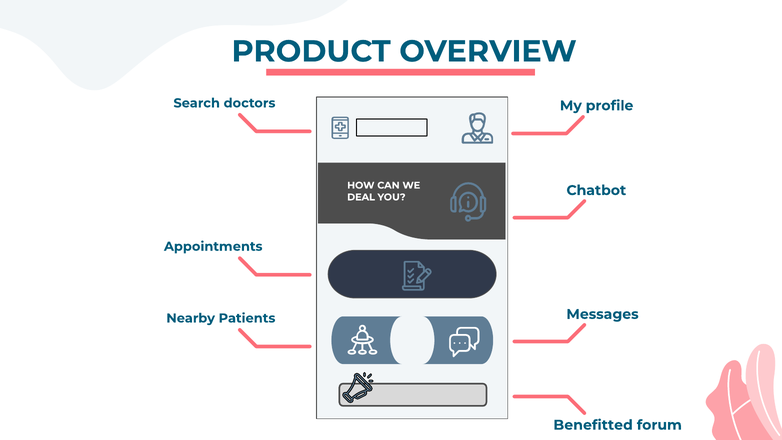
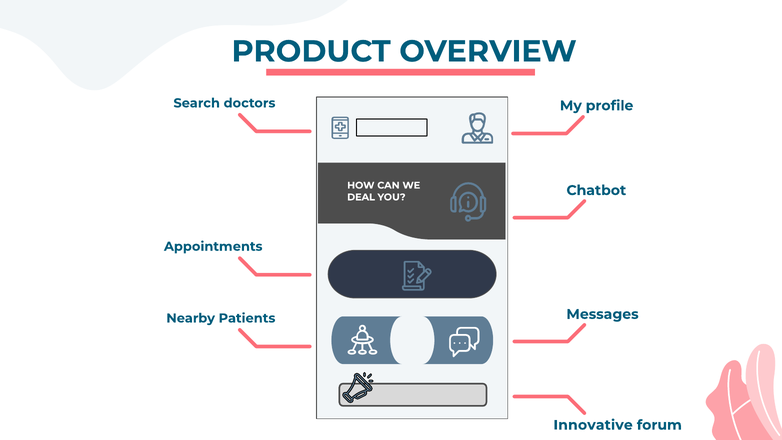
Benefitted: Benefitted -> Innovative (593, 425)
